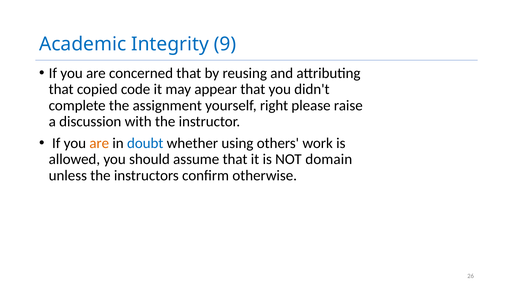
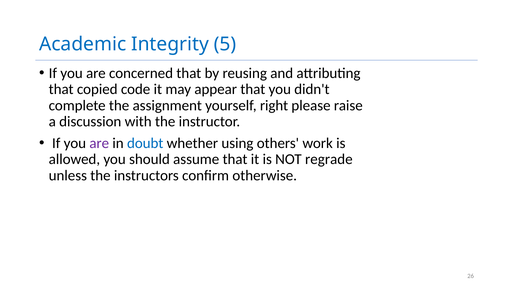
9: 9 -> 5 (225, 44)
are colour: orange -> purple (99, 143)
domain: domain -> regrade (329, 159)
